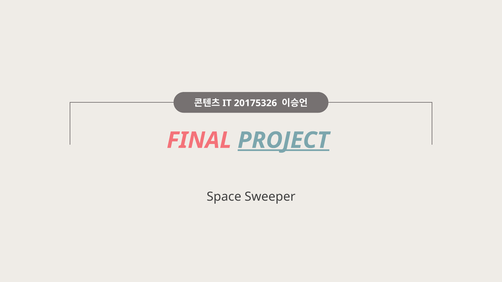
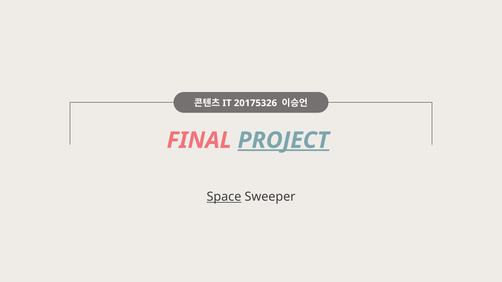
Space underline: none -> present (224, 197)
